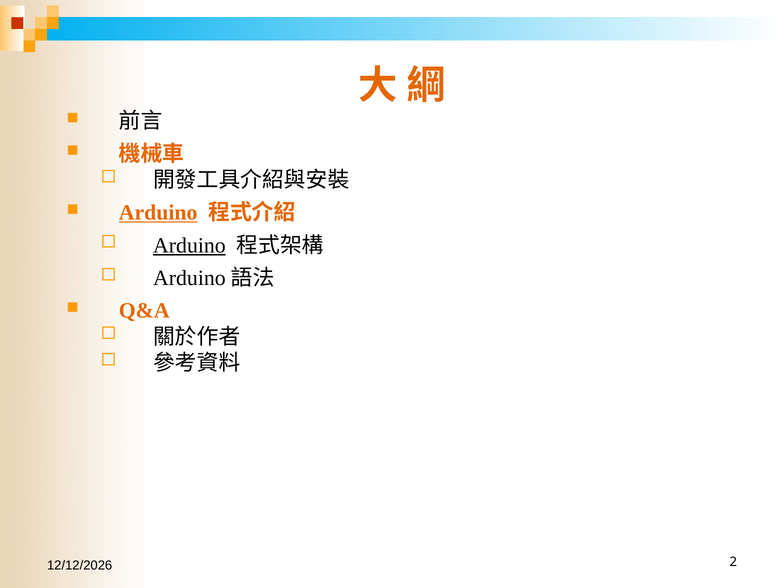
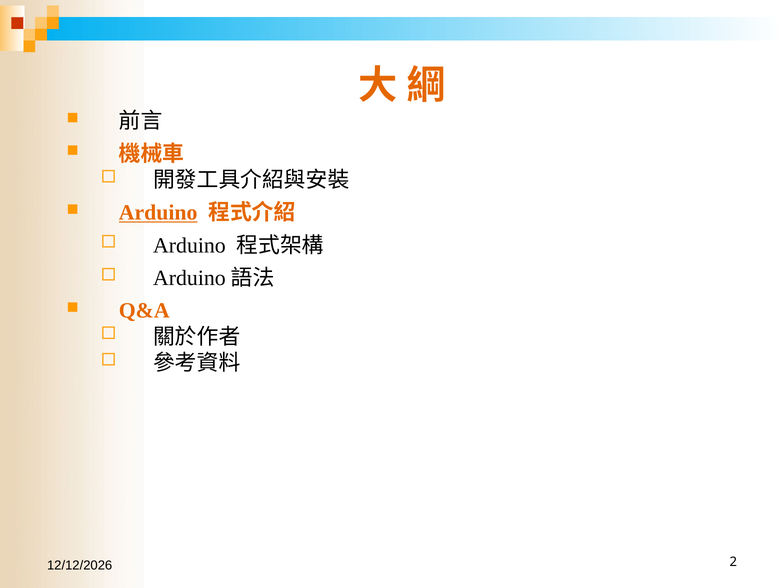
Arduino underline: present -> none (189, 245)
